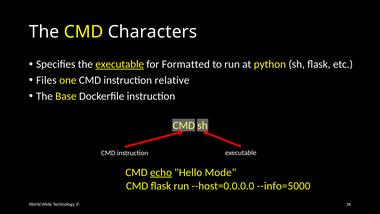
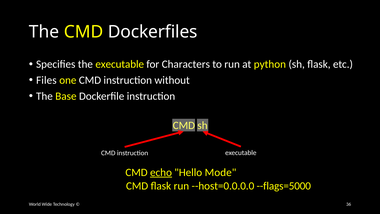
Characters: Characters -> Dockerfiles (153, 32)
executable underline: present -> none (120, 64)
Formatted: Formatted -> Characters (186, 64)
relative: relative -> without (172, 80)
--info=5000: --info=5000 -> --flags=5000 (284, 186)
